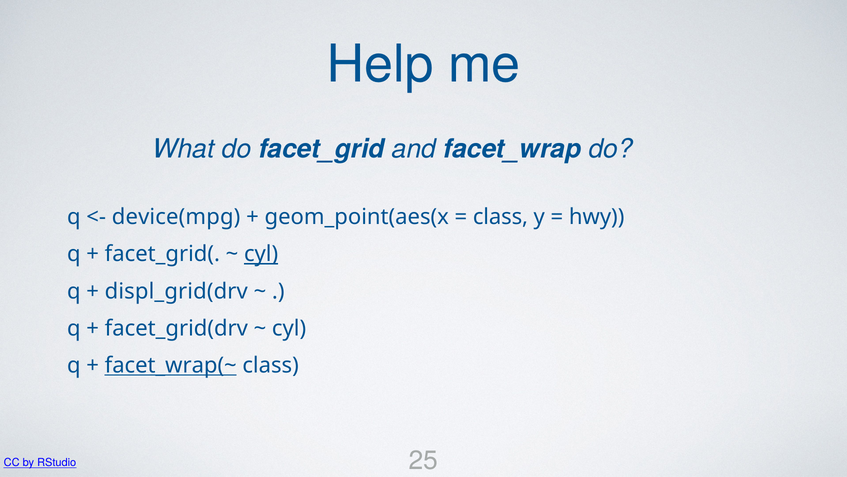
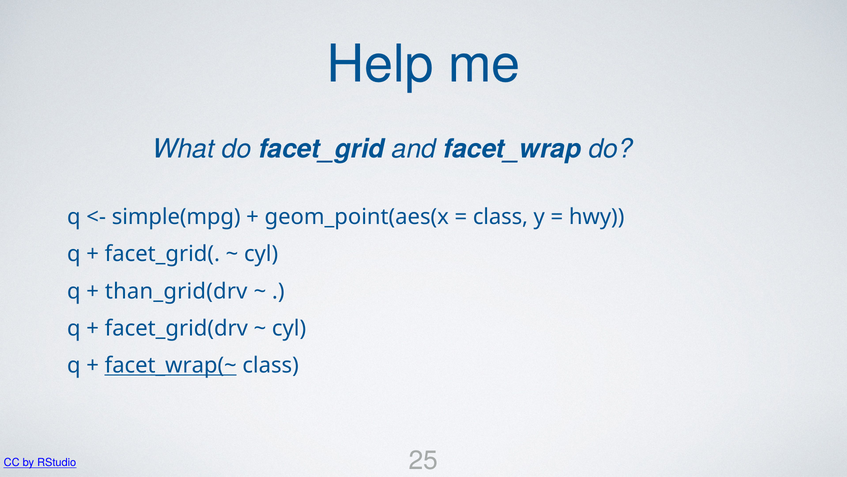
device(mpg: device(mpg -> simple(mpg (176, 217)
cyl underline: present -> none (261, 254)
displ_grid(drv: displ_grid(drv -> than_grid(drv (176, 291)
